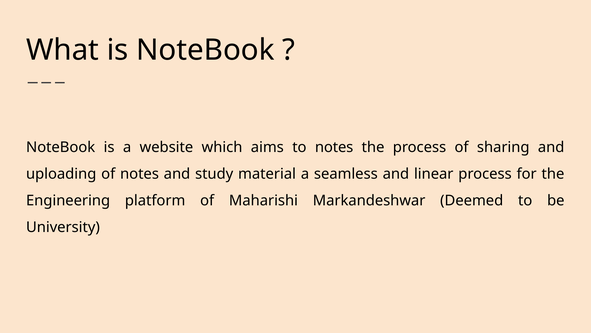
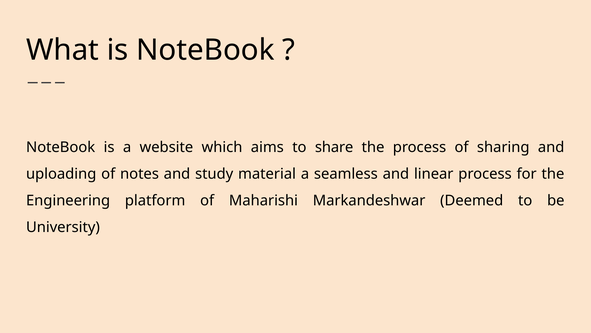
to notes: notes -> share (334, 147)
